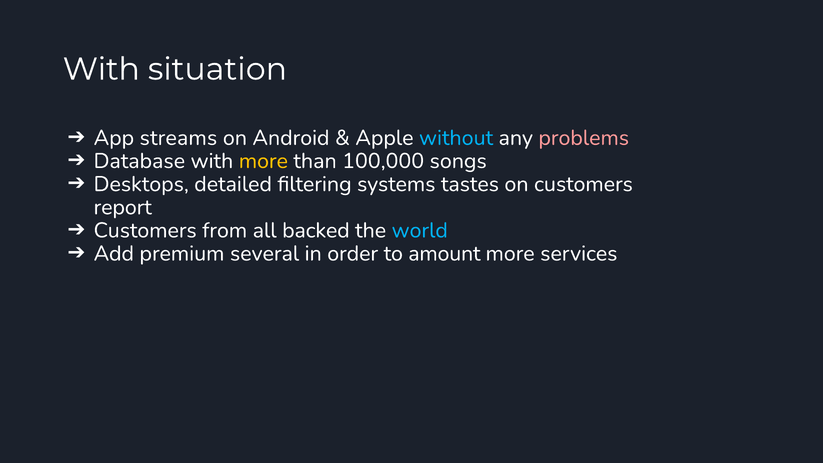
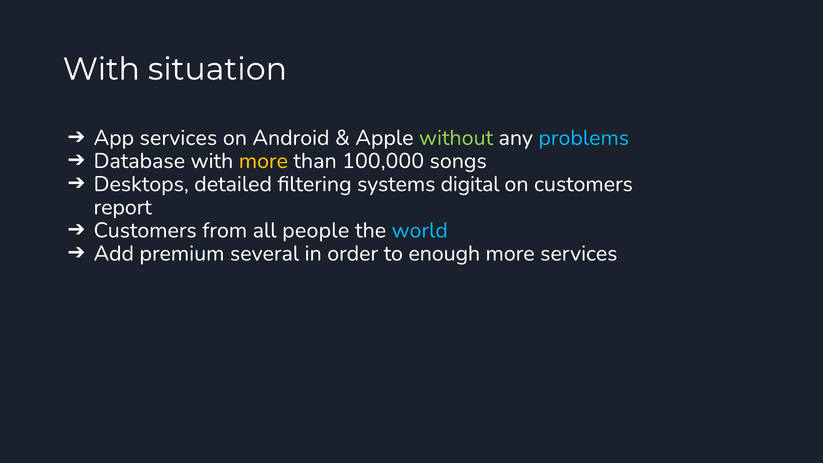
App streams: streams -> services (178, 138)
without colour: light blue -> light green (456, 138)
problems colour: pink -> light blue (584, 138)
tastes: tastes -> digital (470, 184)
backed: backed -> people (316, 230)
amount: amount -> enough (444, 253)
